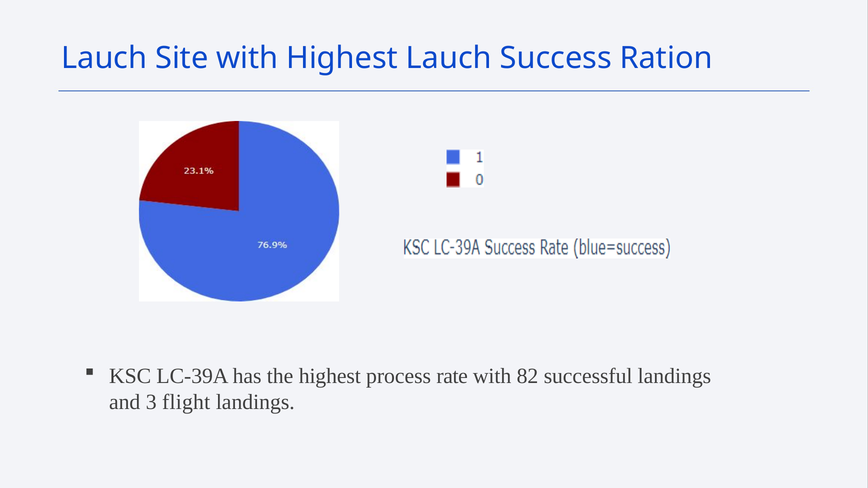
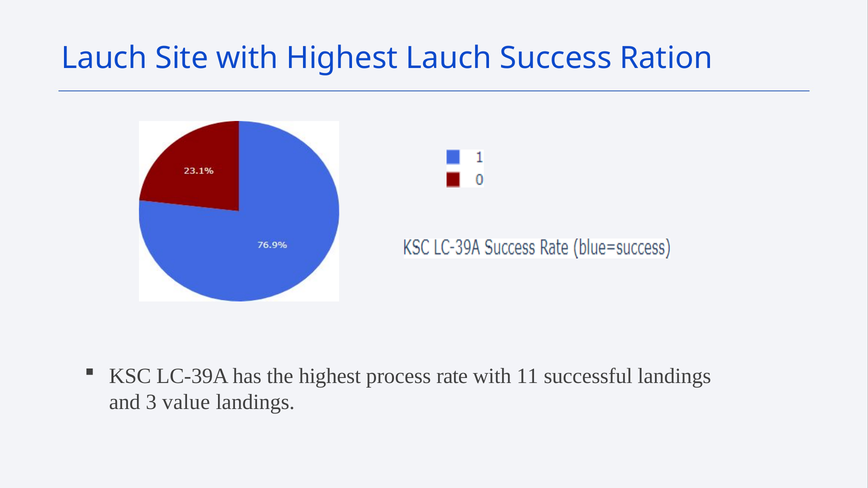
82: 82 -> 11 (527, 376)
flight: flight -> value (186, 402)
